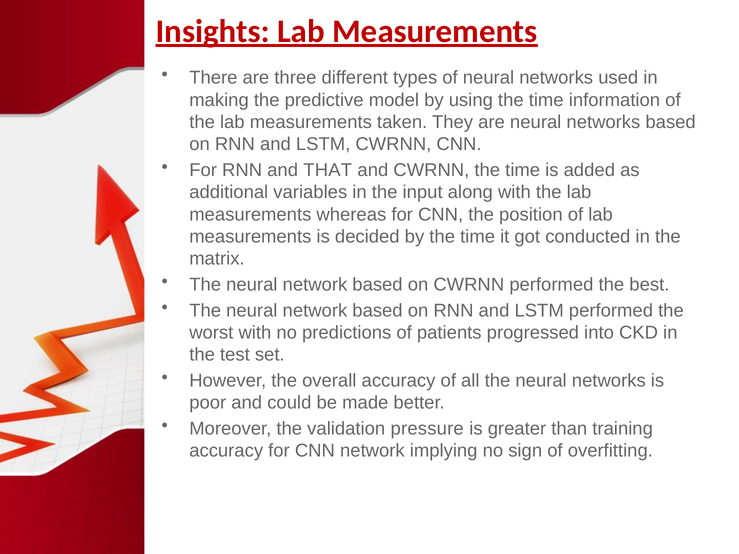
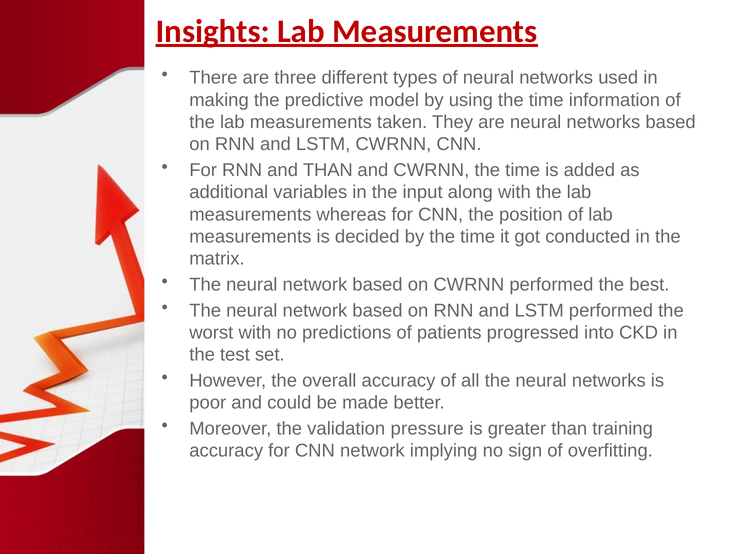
and THAT: THAT -> THAN (328, 170)
